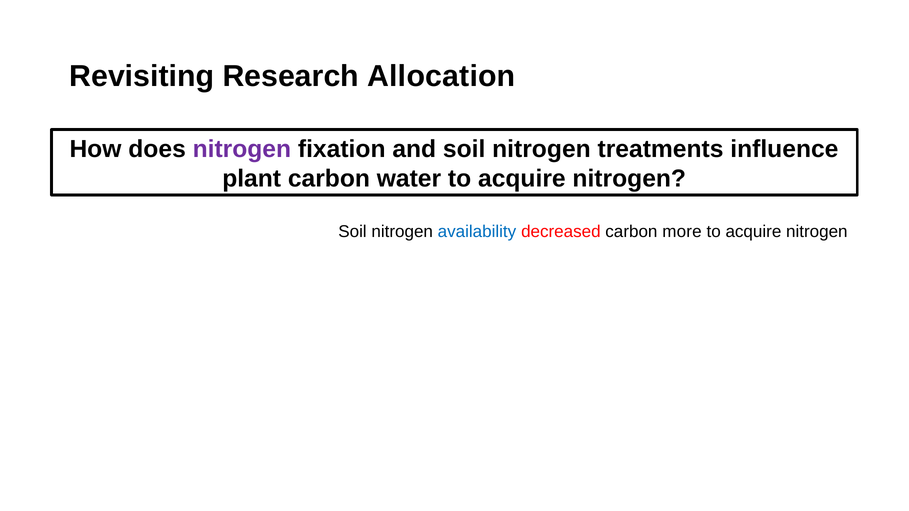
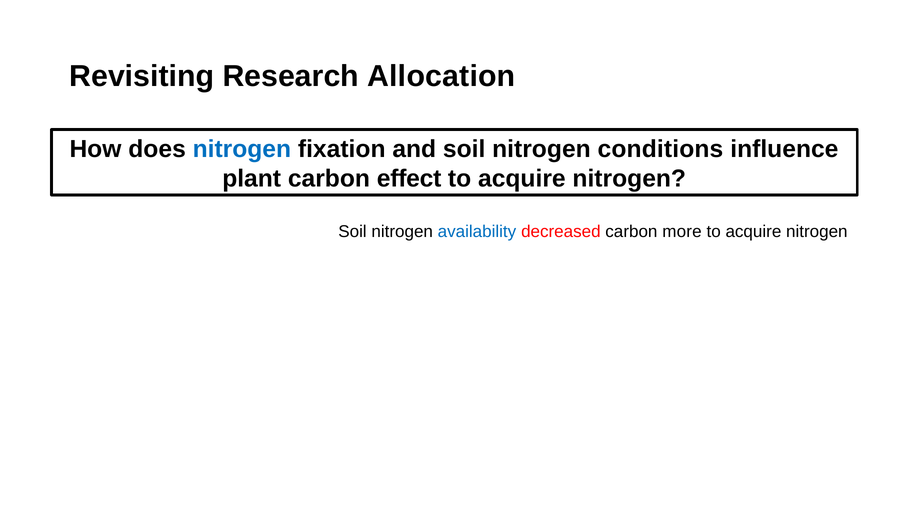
nitrogen colour: purple -> blue (242, 149)
treatments: treatments -> conditions (660, 149)
water: water -> effect (409, 179)
